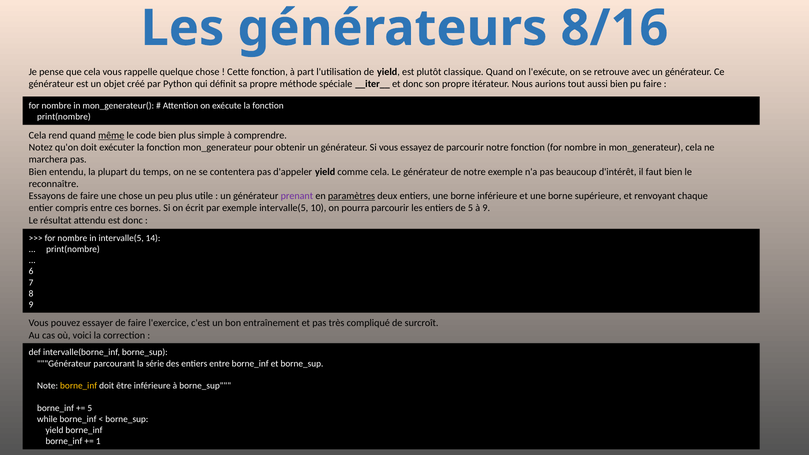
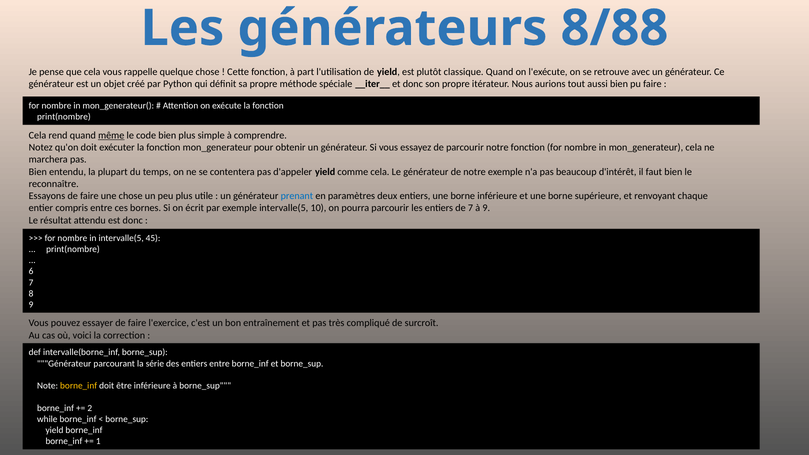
8/16: 8/16 -> 8/88 (614, 28)
prenant colour: purple -> blue (297, 196)
paramètres underline: present -> none (352, 196)
de 5: 5 -> 7 (470, 208)
14: 14 -> 45 (153, 238)
5: 5 -> 2 (90, 408)
